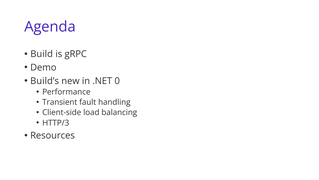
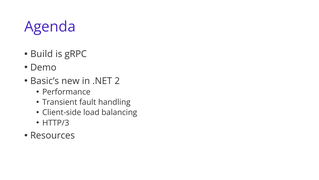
Build’s: Build’s -> Basic’s (45, 81)
0: 0 -> 2 (117, 81)
